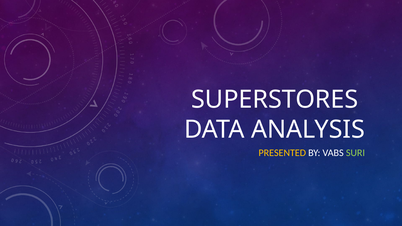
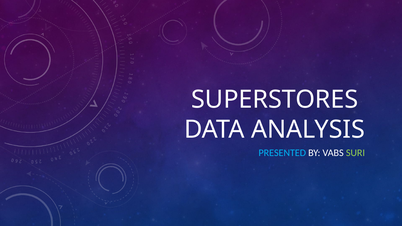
PRESENTED colour: yellow -> light blue (282, 153)
